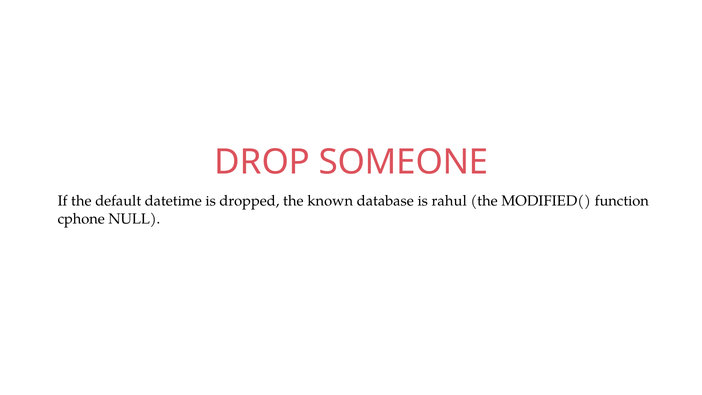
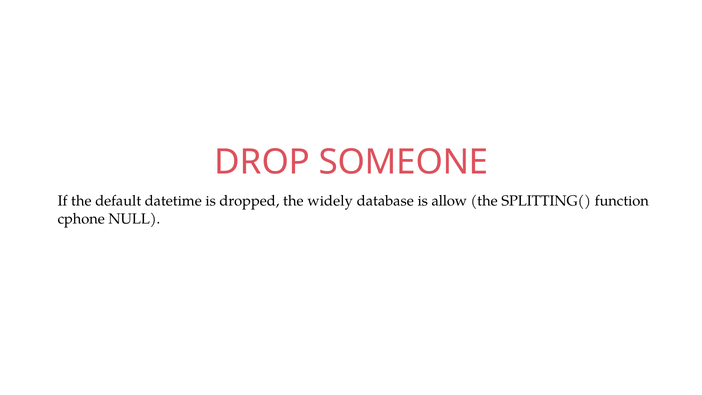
known: known -> widely (330, 201)
rahul: rahul -> allow (449, 201)
MODIFIED(: MODIFIED( -> SPLITTING( (546, 201)
